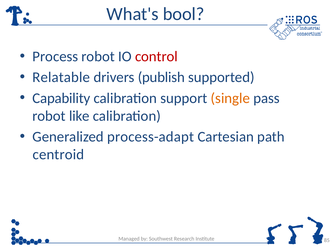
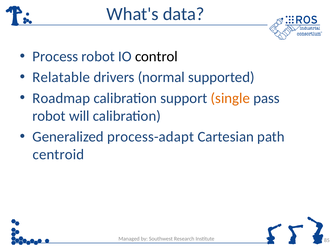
bool: bool -> data (184, 14)
control colour: red -> black (156, 57)
publish: publish -> normal (161, 77)
Capability: Capability -> Roadmap (61, 98)
like: like -> will (79, 116)
